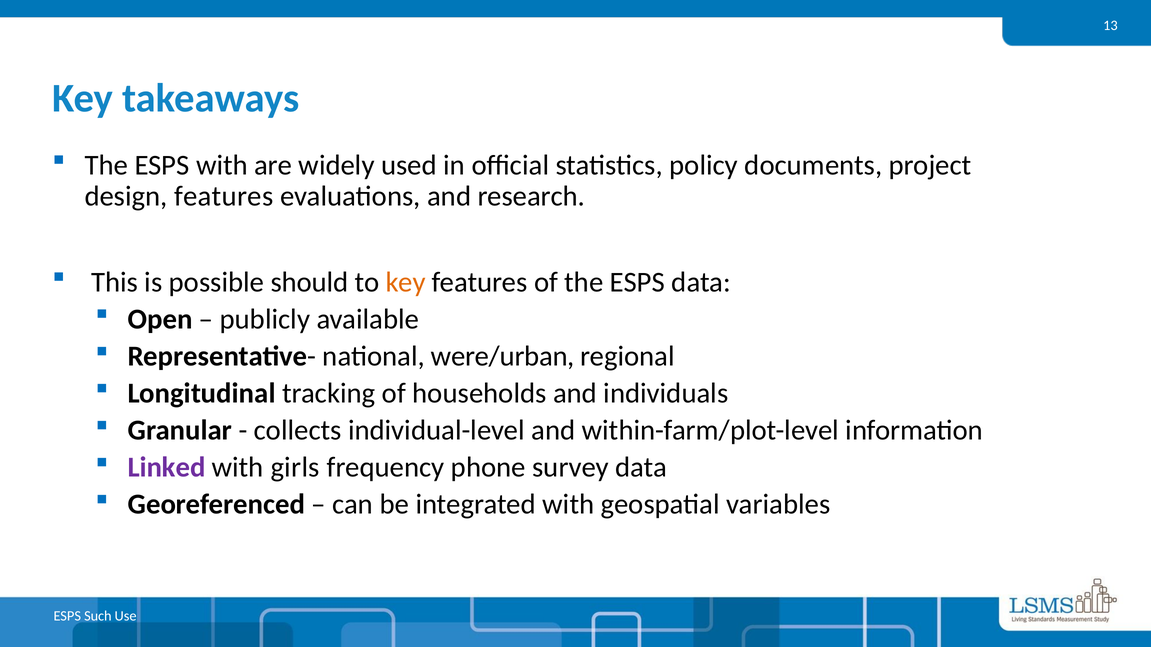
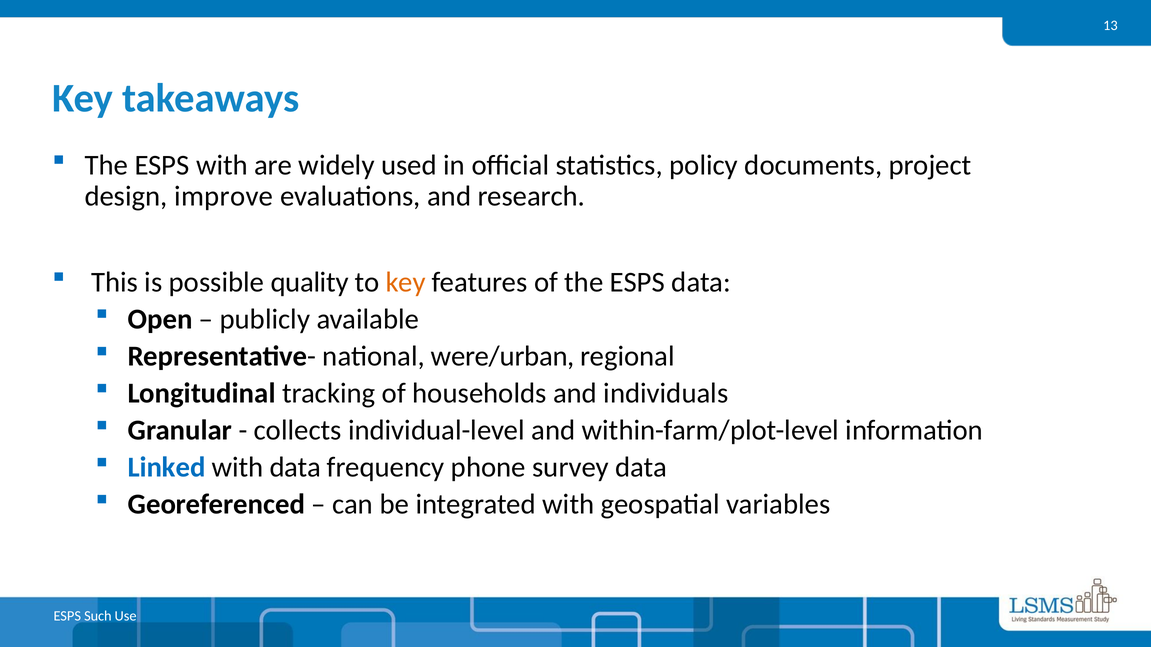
design features: features -> improve (224, 196)
should: should -> quality (310, 282)
Linked colour: purple -> blue (167, 468)
with girls: girls -> data (295, 468)
